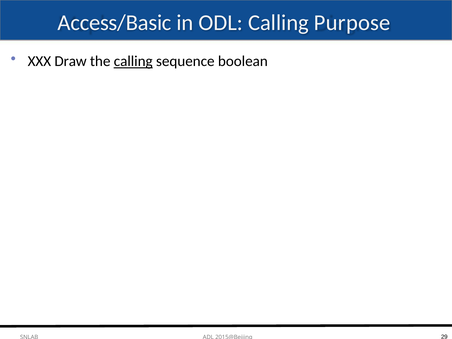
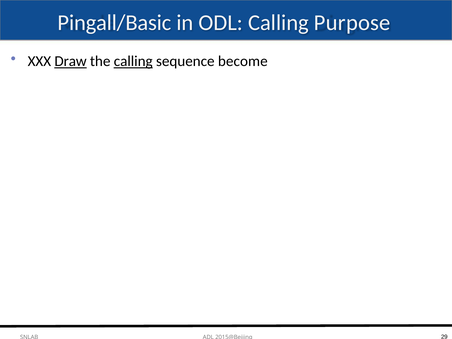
Access/Basic: Access/Basic -> Pingall/Basic (114, 23)
Draw underline: none -> present (71, 61)
boolean: boolean -> become (243, 61)
